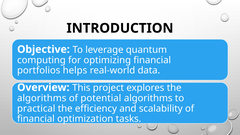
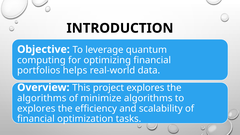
potential: potential -> minimize (101, 98)
practical: practical -> explores (36, 109)
